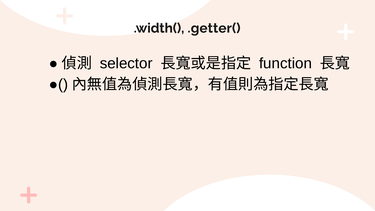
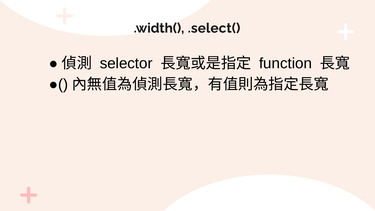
.getter(: .getter( -> .select( (214, 28)
